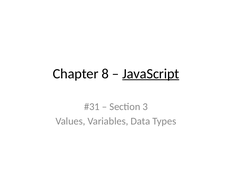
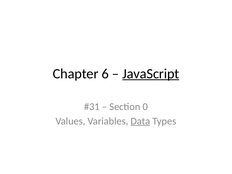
8: 8 -> 6 (105, 74)
3: 3 -> 0 (145, 107)
Data underline: none -> present (140, 121)
